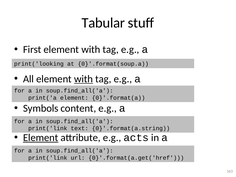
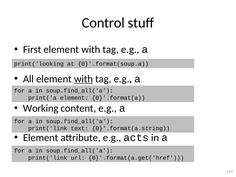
Tabular: Tabular -> Control (103, 23)
Symbols: Symbols -> Working (41, 108)
Element underline: present -> none (41, 138)
